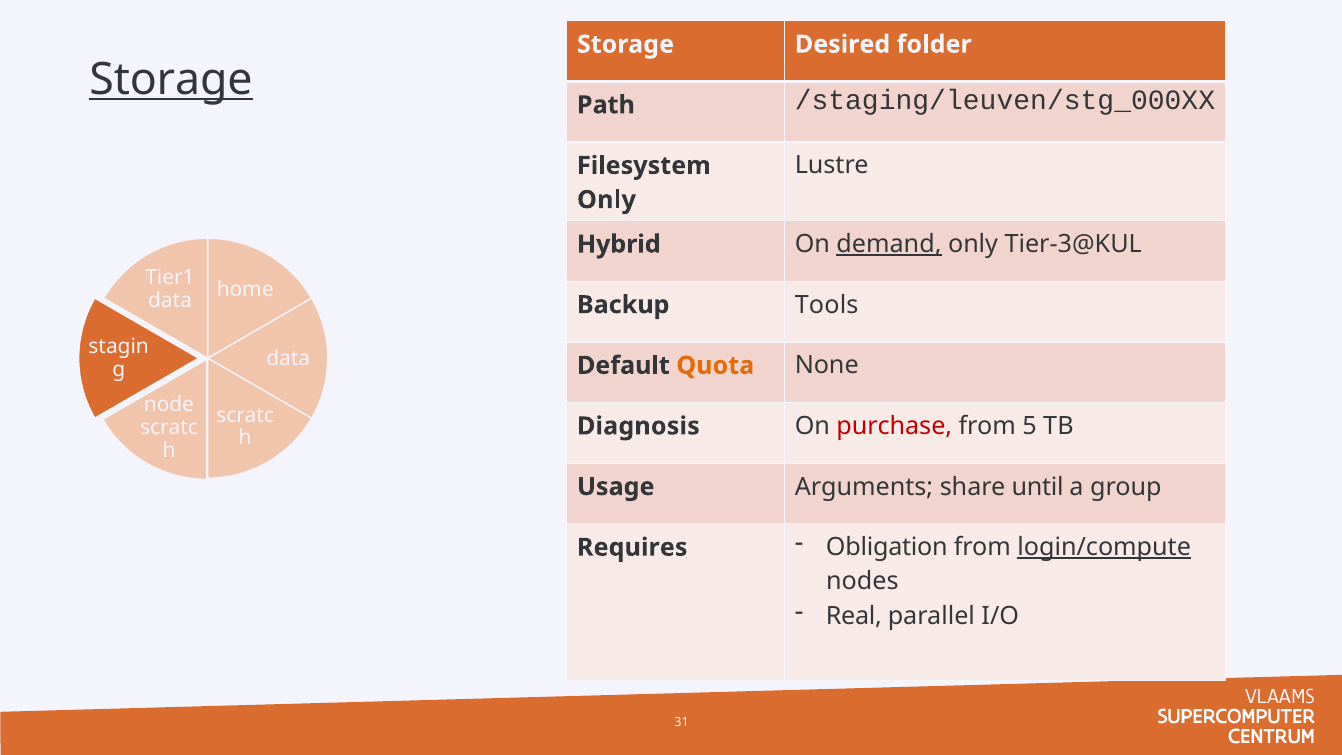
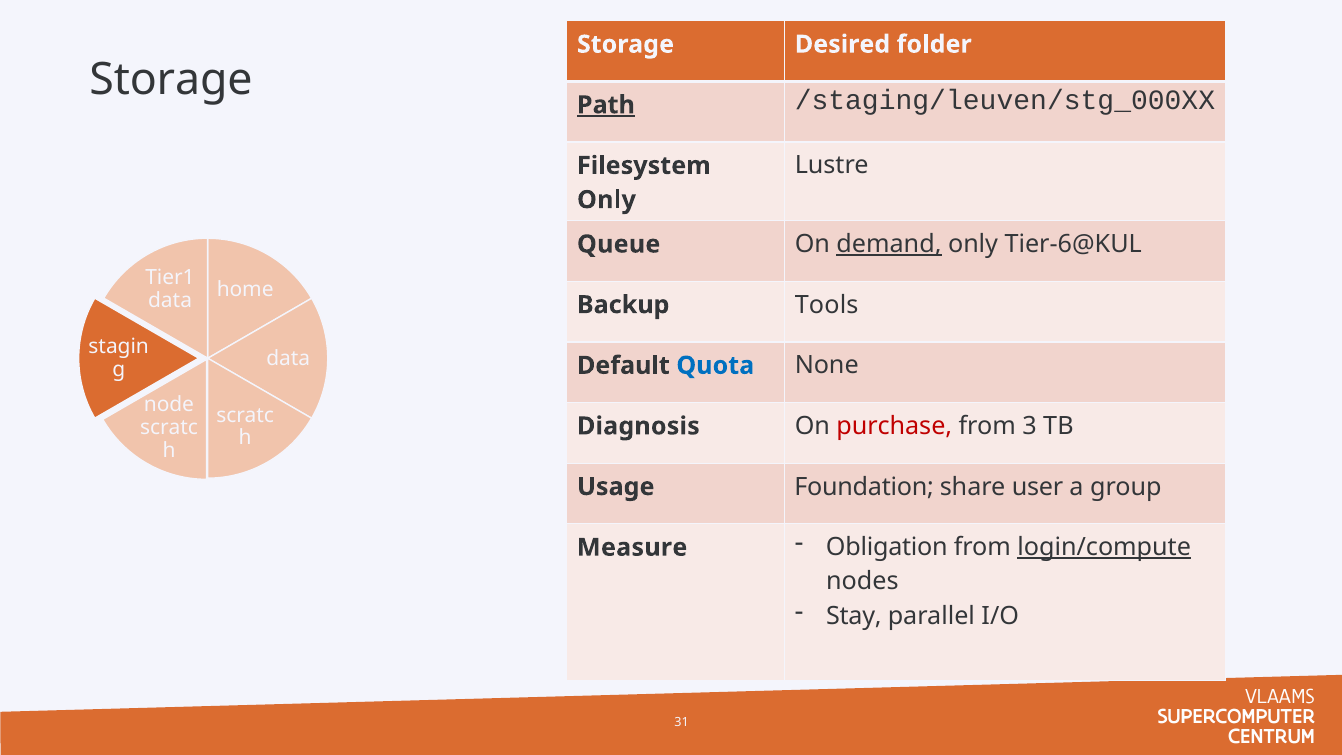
Storage underline: present -> none (171, 80)
Path underline: none -> present (606, 105)
Hybrid: Hybrid -> Queue (619, 244)
Tier-3@KUL: Tier-3@KUL -> Tier-6@KUL (1073, 244)
Quota colour: orange -> blue (715, 365)
5: 5 -> 3 (1030, 426)
Arguments: Arguments -> Foundation (864, 487)
until: until -> user (1038, 487)
Requires: Requires -> Measure (632, 547)
Real: Real -> Stay (854, 616)
